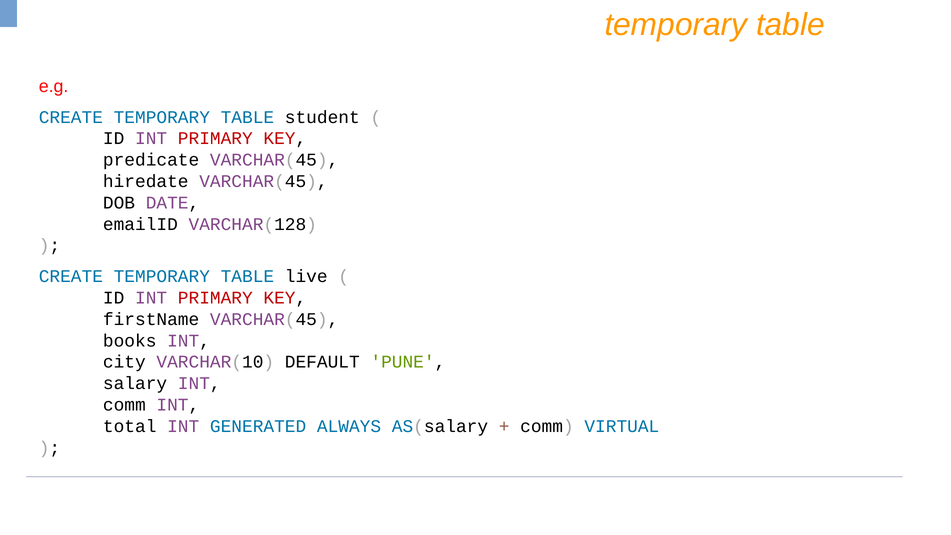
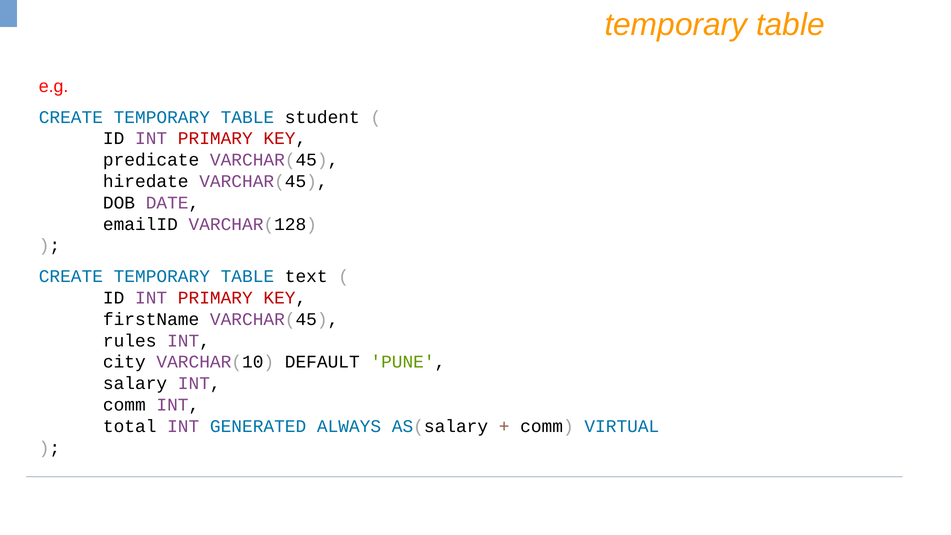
live: live -> text (306, 276)
books: books -> rules (130, 341)
